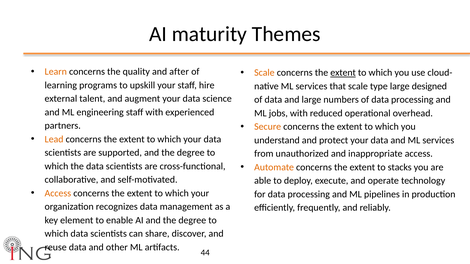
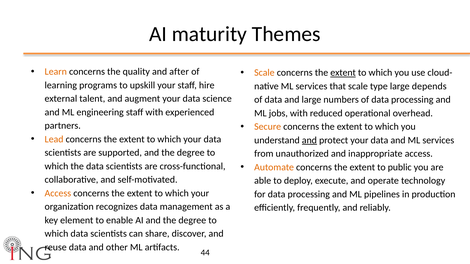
designed: designed -> depends (429, 86)
and underline: none -> present (309, 140)
stacks: stacks -> public (400, 167)
